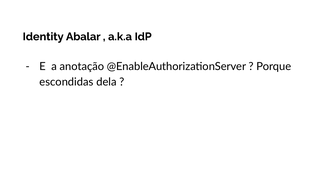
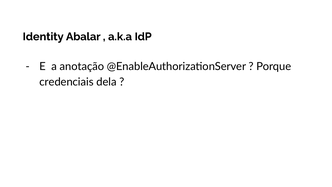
escondidas: escondidas -> credenciais (66, 82)
